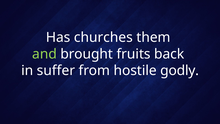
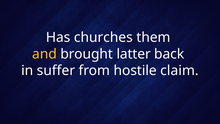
and colour: light green -> yellow (44, 54)
fruits: fruits -> latter (134, 54)
godly: godly -> claim (179, 70)
